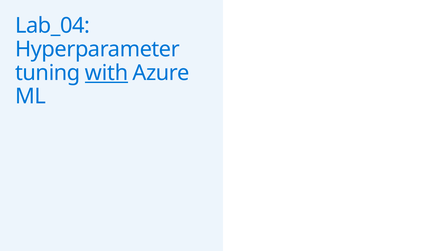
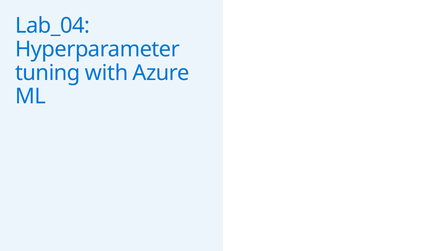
with underline: present -> none (107, 73)
